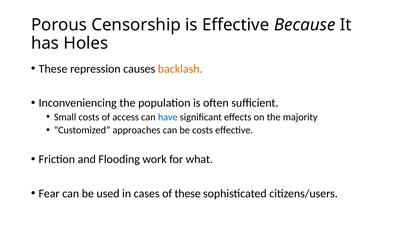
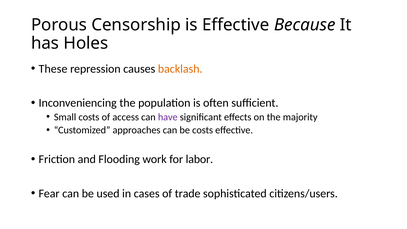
have colour: blue -> purple (168, 117)
what: what -> labor (199, 159)
of these: these -> trade (188, 193)
